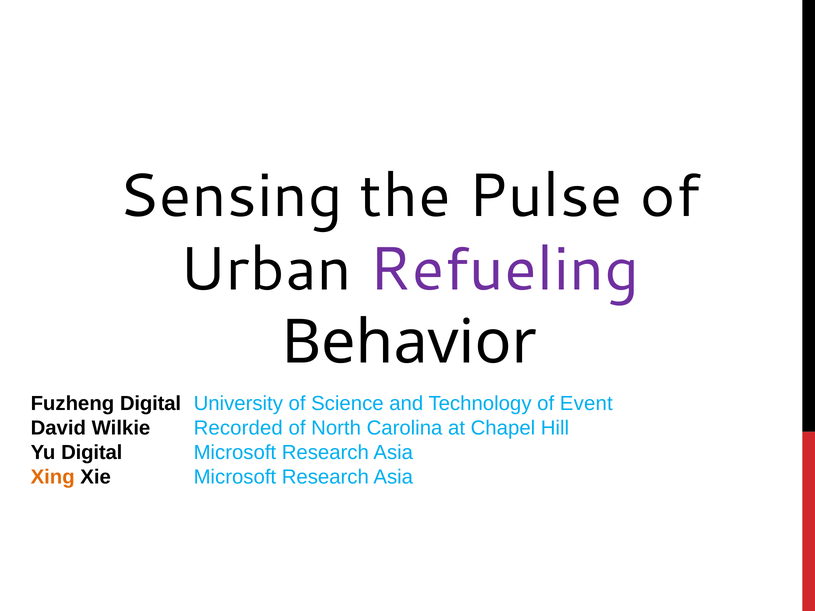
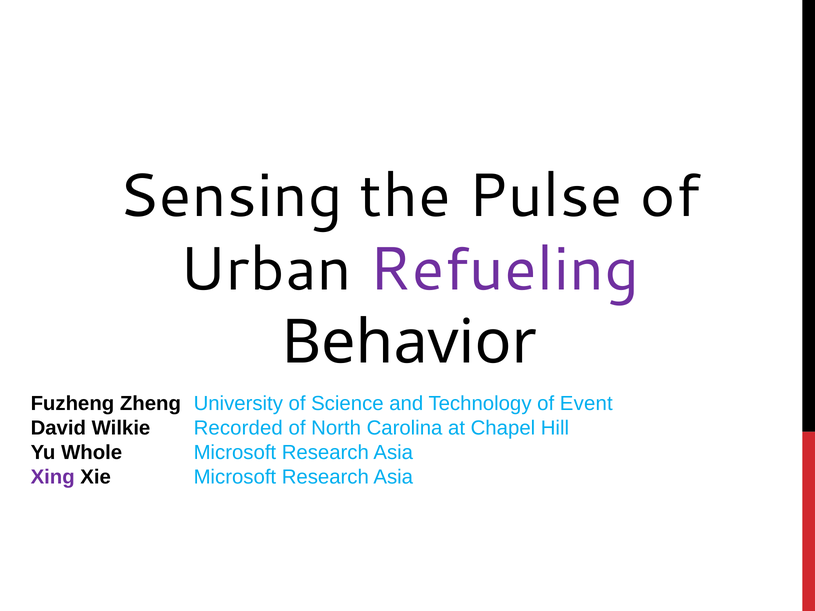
Fuzheng Digital: Digital -> Zheng (150, 404)
Yu Digital: Digital -> Whole (92, 453)
Xing colour: orange -> purple (53, 477)
